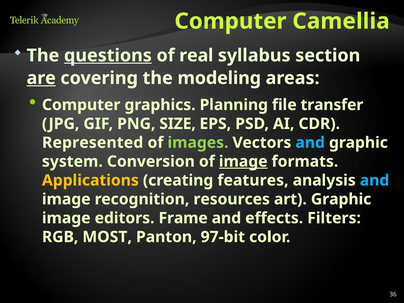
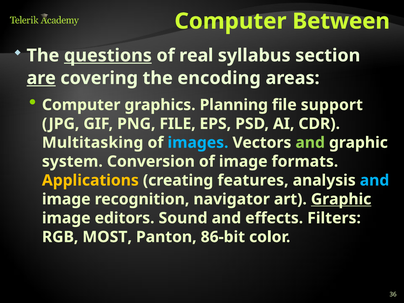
Camellia: Camellia -> Between (341, 21)
modeling: modeling -> encoding (219, 78)
transfer: transfer -> support (332, 105)
PNG SIZE: SIZE -> FILE (178, 124)
Represented: Represented -> Multitasking (93, 143)
images colour: light green -> light blue (198, 143)
and colour: light blue -> light green (310, 143)
image underline: present -> none (243, 161)
resources: resources -> navigator (232, 199)
Graphic underline: none -> present (341, 199)
Frame: Frame -> Sound (183, 218)
97-bit: 97-bit -> 86-bit (223, 237)
